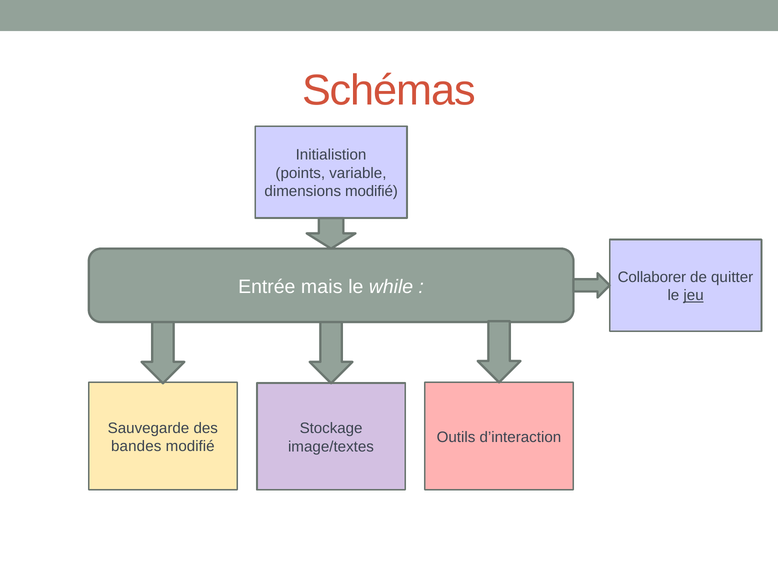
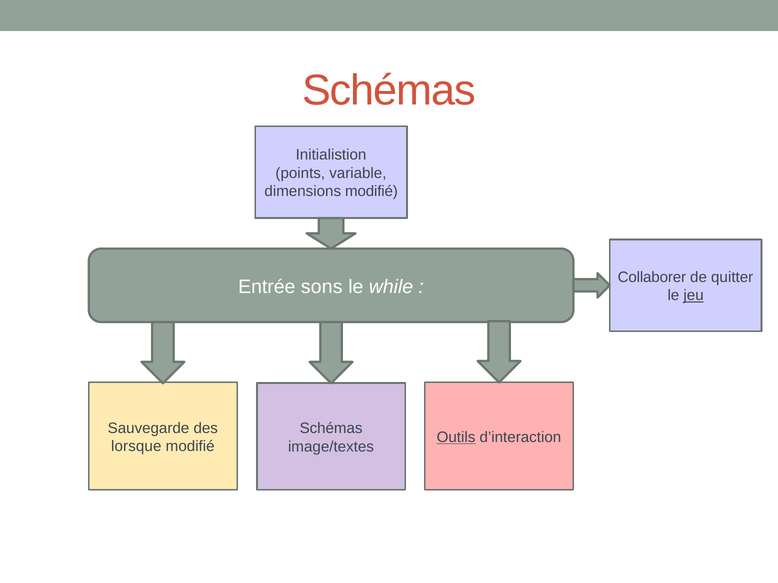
mais: mais -> sons (322, 287)
Stockage: Stockage -> Schémas (331, 429)
Outils underline: none -> present (456, 438)
bandes: bandes -> lorsque (136, 447)
